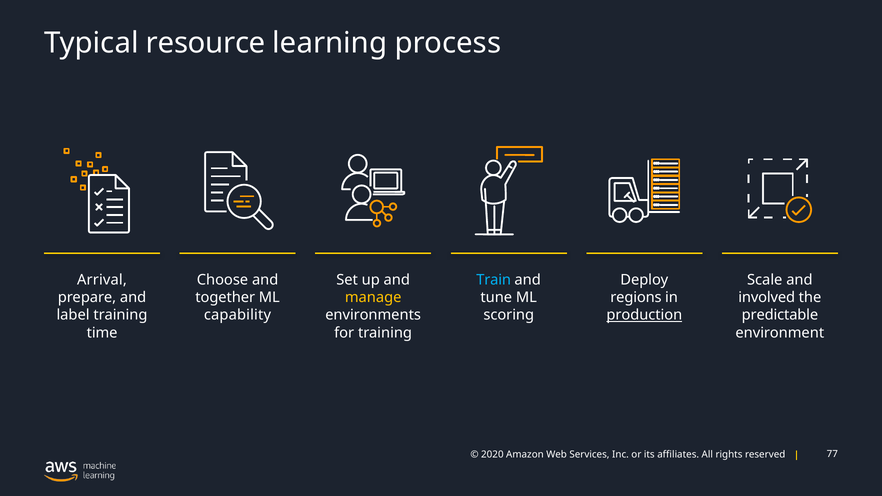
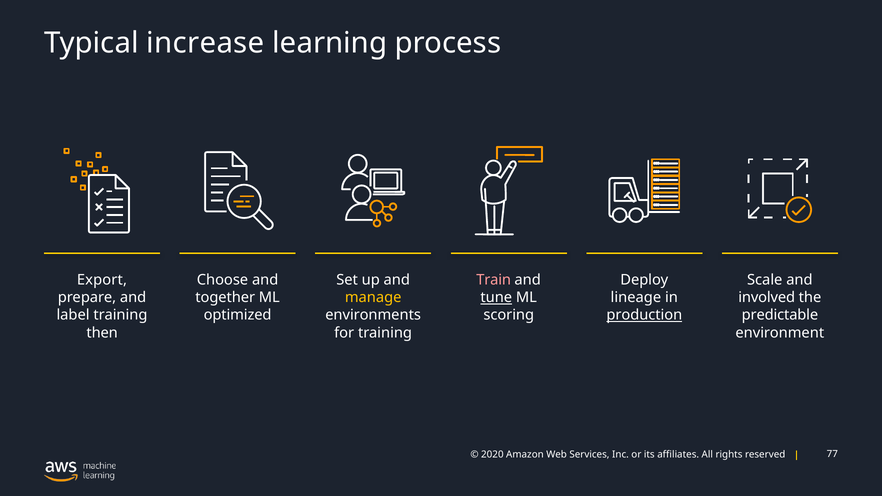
resource: resource -> increase (205, 43)
Arrival: Arrival -> Export (102, 280)
Train colour: light blue -> pink (494, 280)
tune underline: none -> present (496, 298)
regions: regions -> lineage (636, 298)
capability: capability -> optimized (238, 315)
time: time -> then (102, 333)
